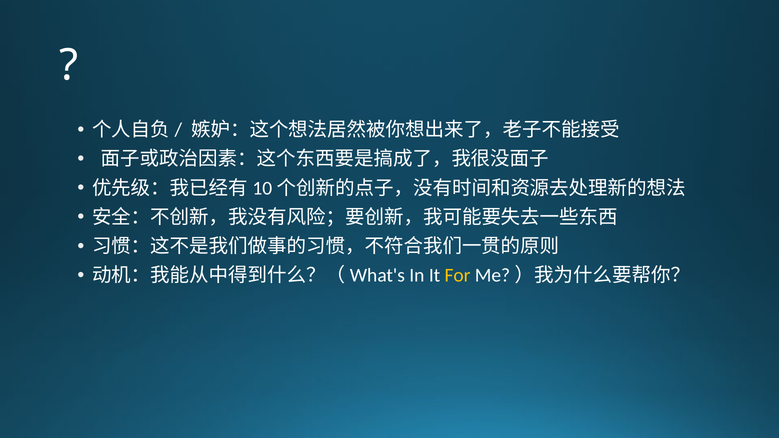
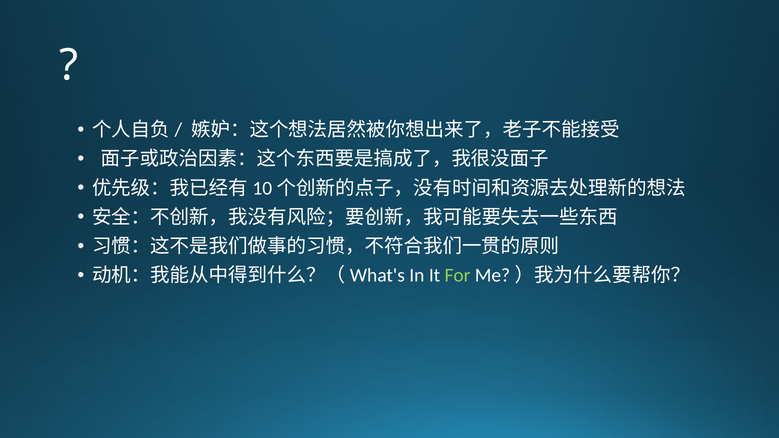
For colour: yellow -> light green (458, 276)
